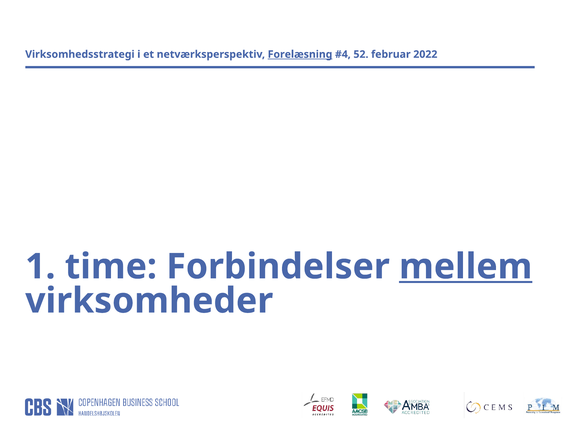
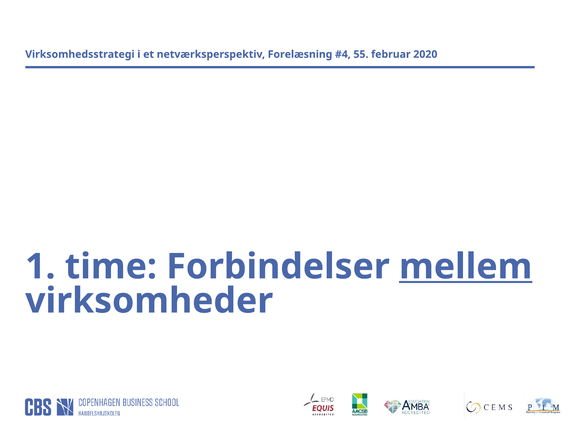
Forelæsning underline: present -> none (300, 54)
52: 52 -> 55 (361, 54)
2022: 2022 -> 2020 (425, 54)
